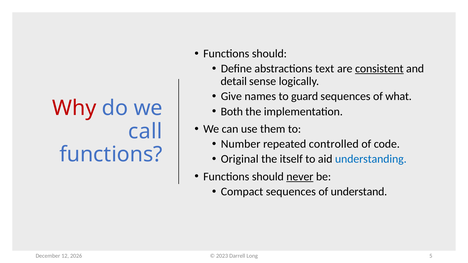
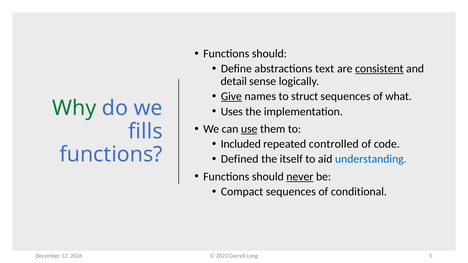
Give underline: none -> present (231, 97)
guard: guard -> struct (305, 97)
Why colour: red -> green (74, 108)
Both: Both -> Uses (232, 112)
use underline: none -> present (249, 129)
call: call -> fills (145, 131)
Number: Number -> Included (241, 144)
Original: Original -> Defined (240, 159)
understand: understand -> conditional (359, 192)
